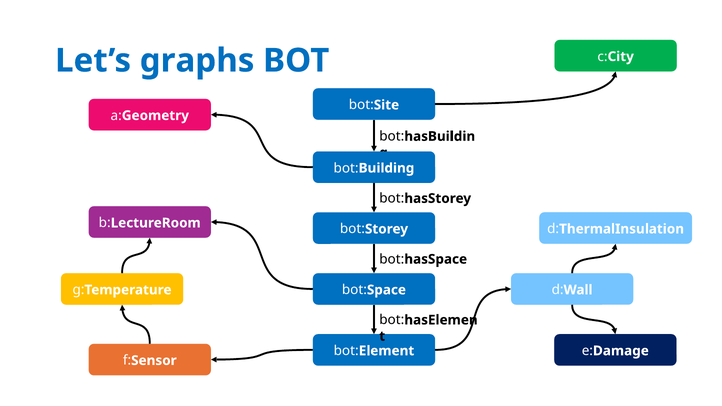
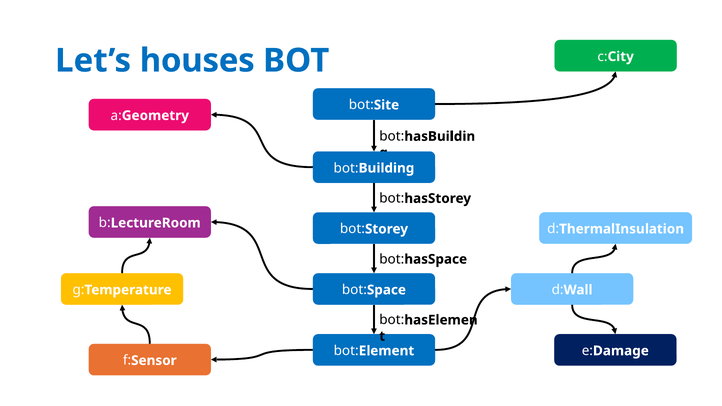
graphs: graphs -> houses (197, 61)
